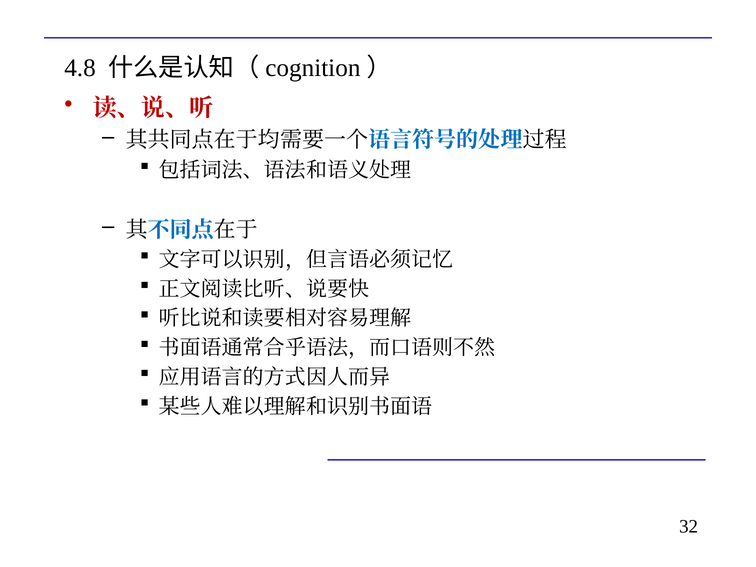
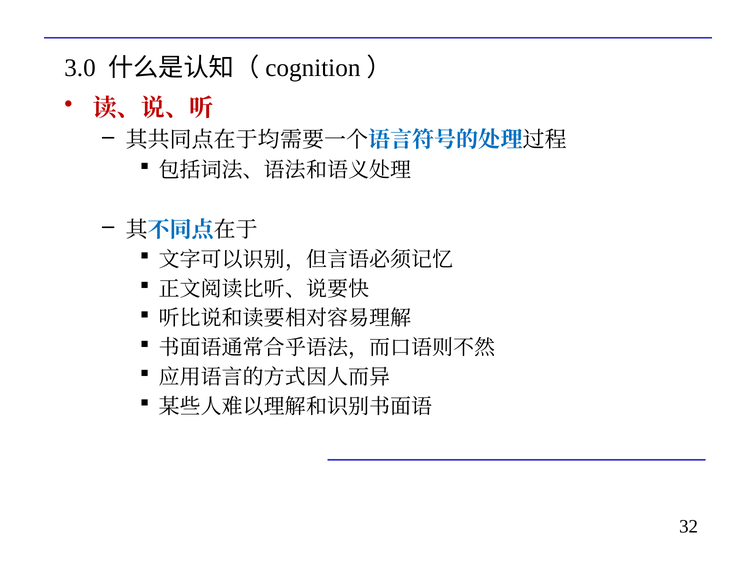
4.8: 4.8 -> 3.0 (80, 68)
